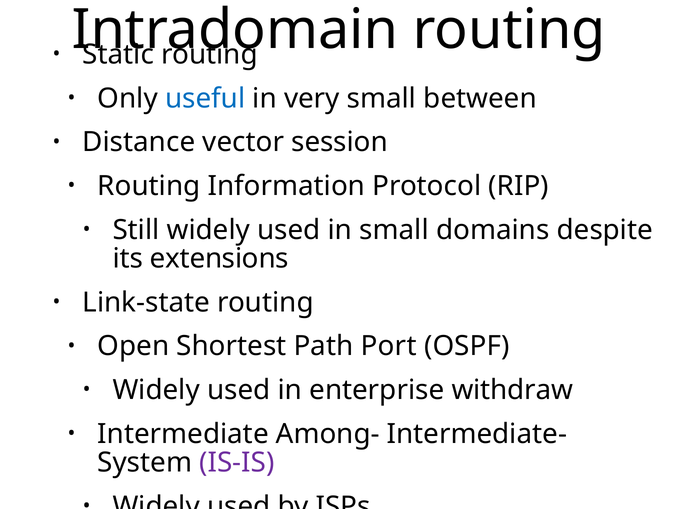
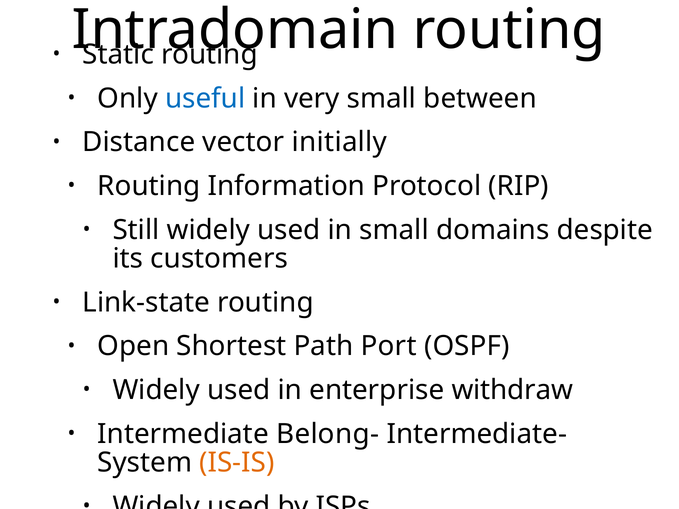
session: session -> initially (339, 142)
extensions: extensions -> customers (219, 258)
Among-: Among- -> Belong- (328, 434)
IS-IS colour: purple -> orange (237, 463)
